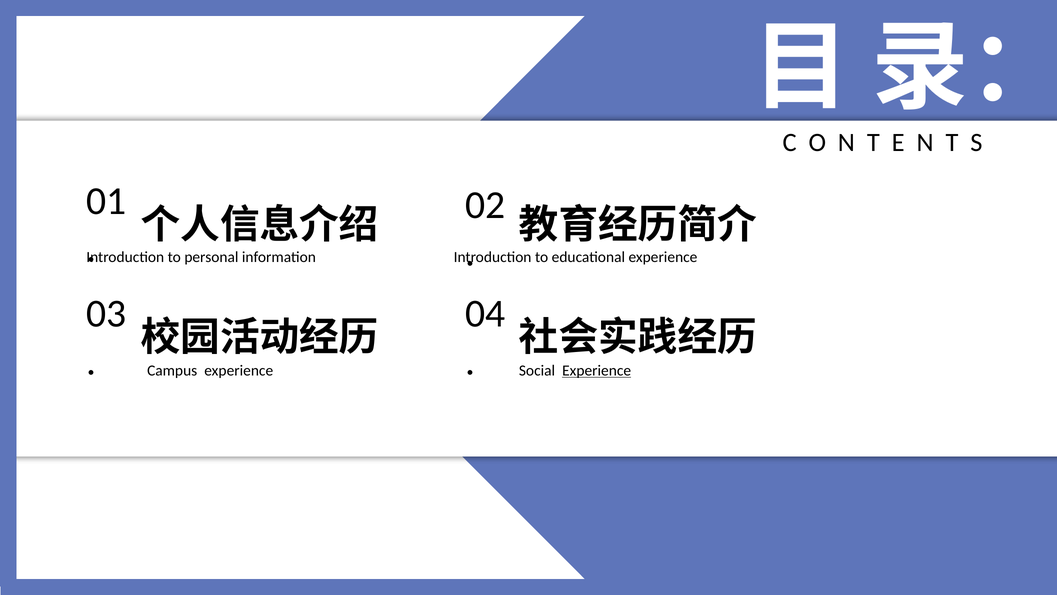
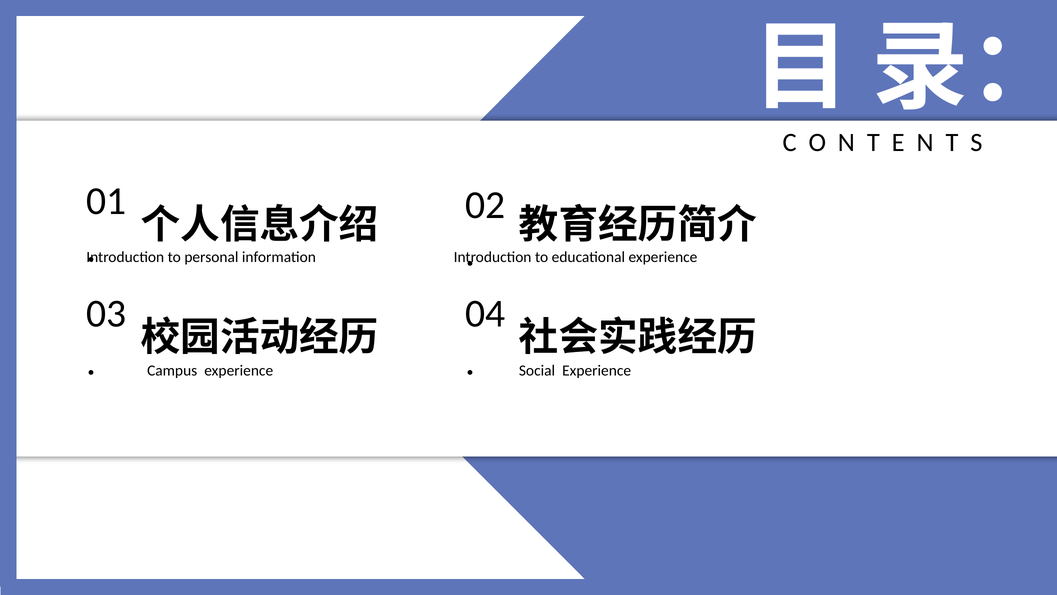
Experience underline: present -> none (597, 370)
